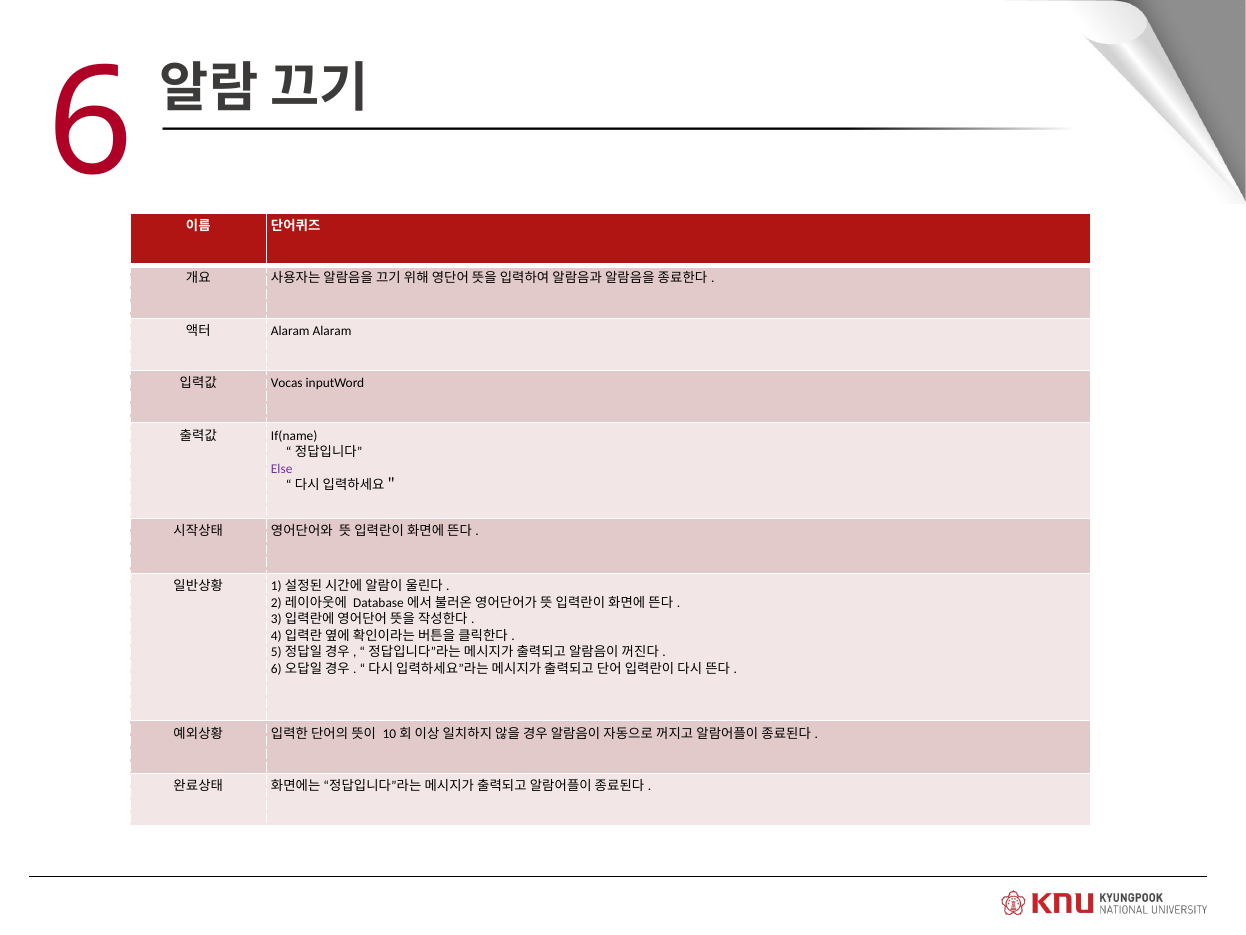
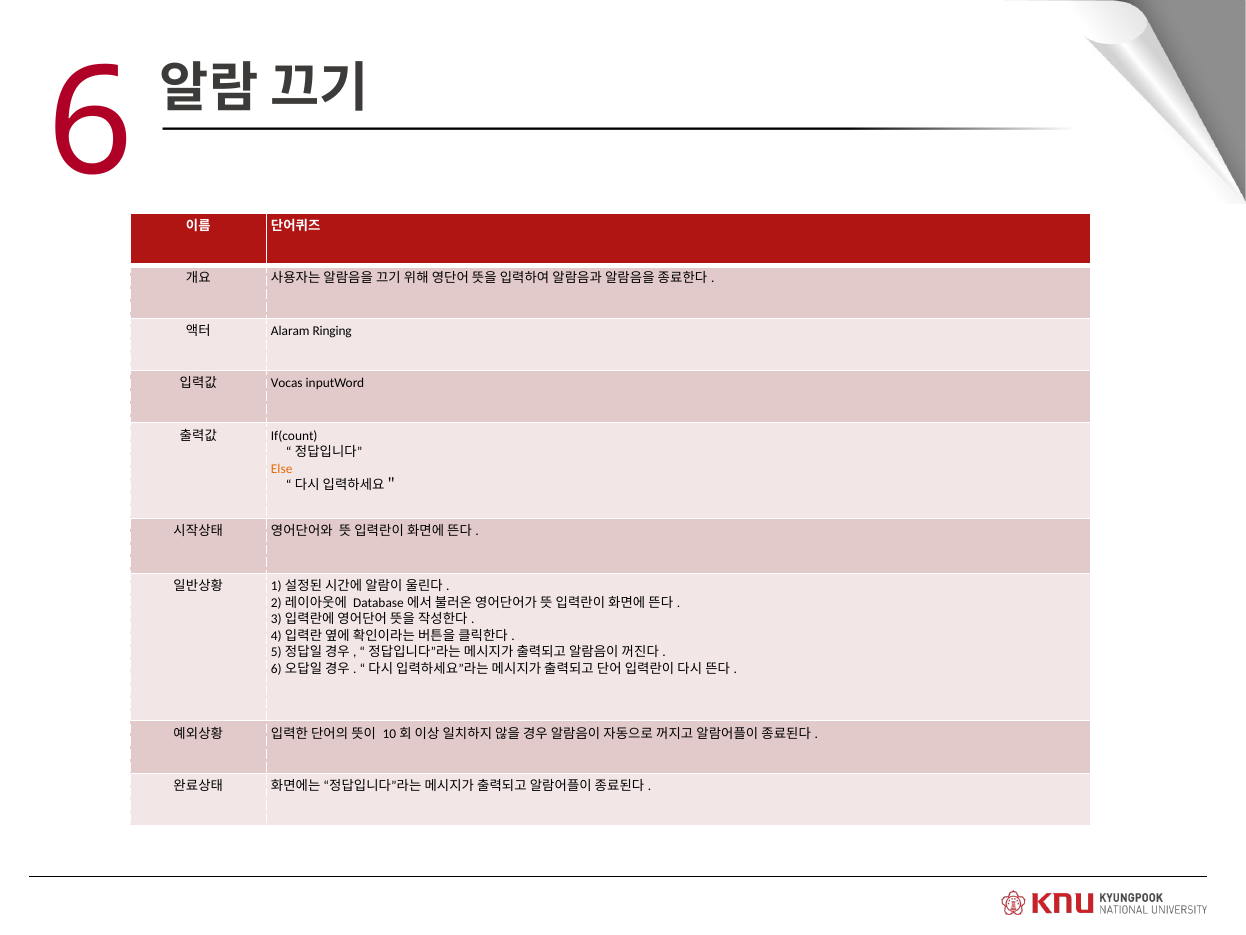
Alaram Alaram: Alaram -> Ringing (332, 331)
If(name: If(name -> If(count (294, 436)
Else colour: purple -> orange (282, 469)
